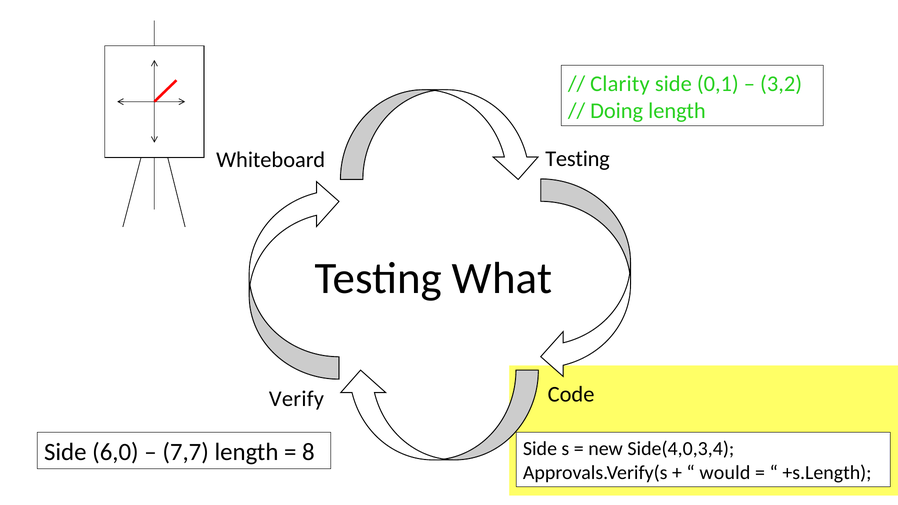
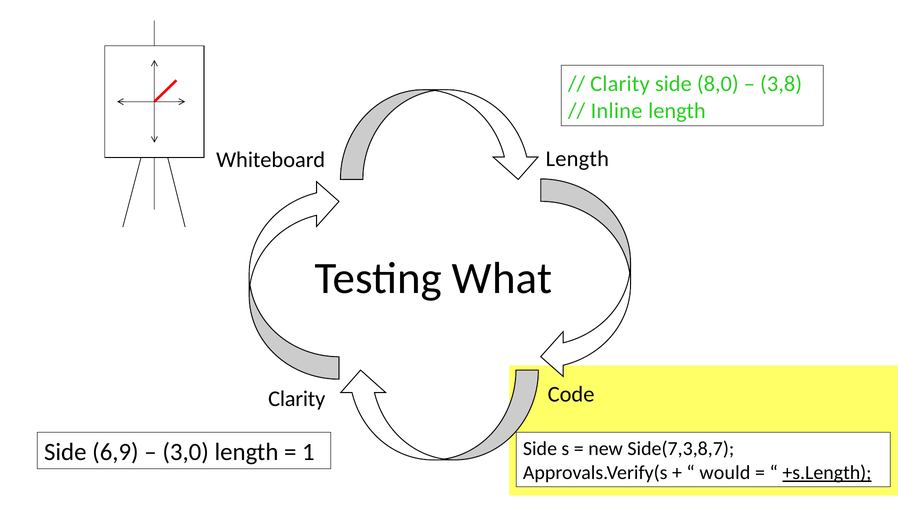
0,1: 0,1 -> 8,0 (718, 84)
3,2: 3,2 -> 3,8 (781, 84)
Doing: Doing -> Inline (617, 111)
Testing: Testing -> Length (577, 159)
Verify: Verify -> Clarity (297, 399)
Side(4,0,3,4: Side(4,0,3,4 -> Side(7,3,8,7 (681, 449)
6,0: 6,0 -> 6,9 (115, 452)
7,7: 7,7 -> 3,0 (186, 452)
8: 8 -> 1 (308, 452)
+s.Length underline: none -> present (827, 473)
